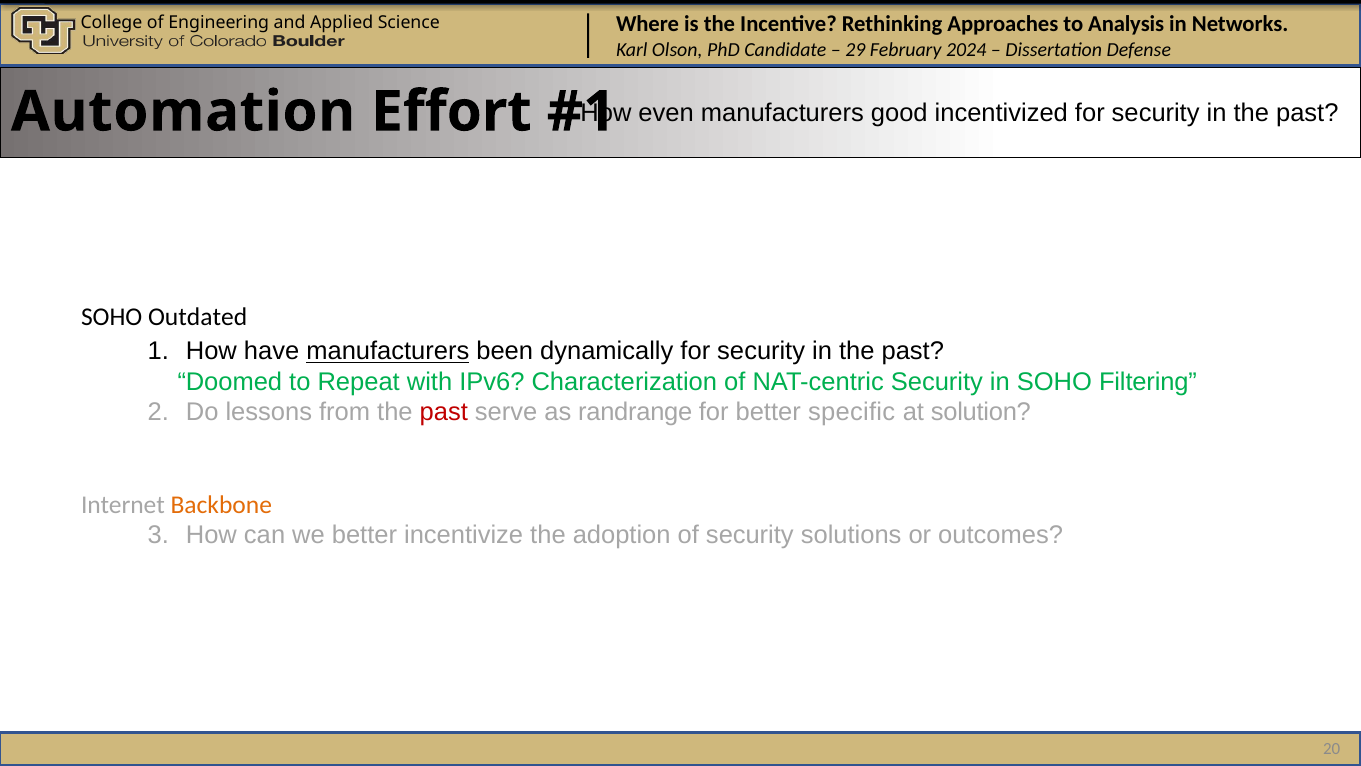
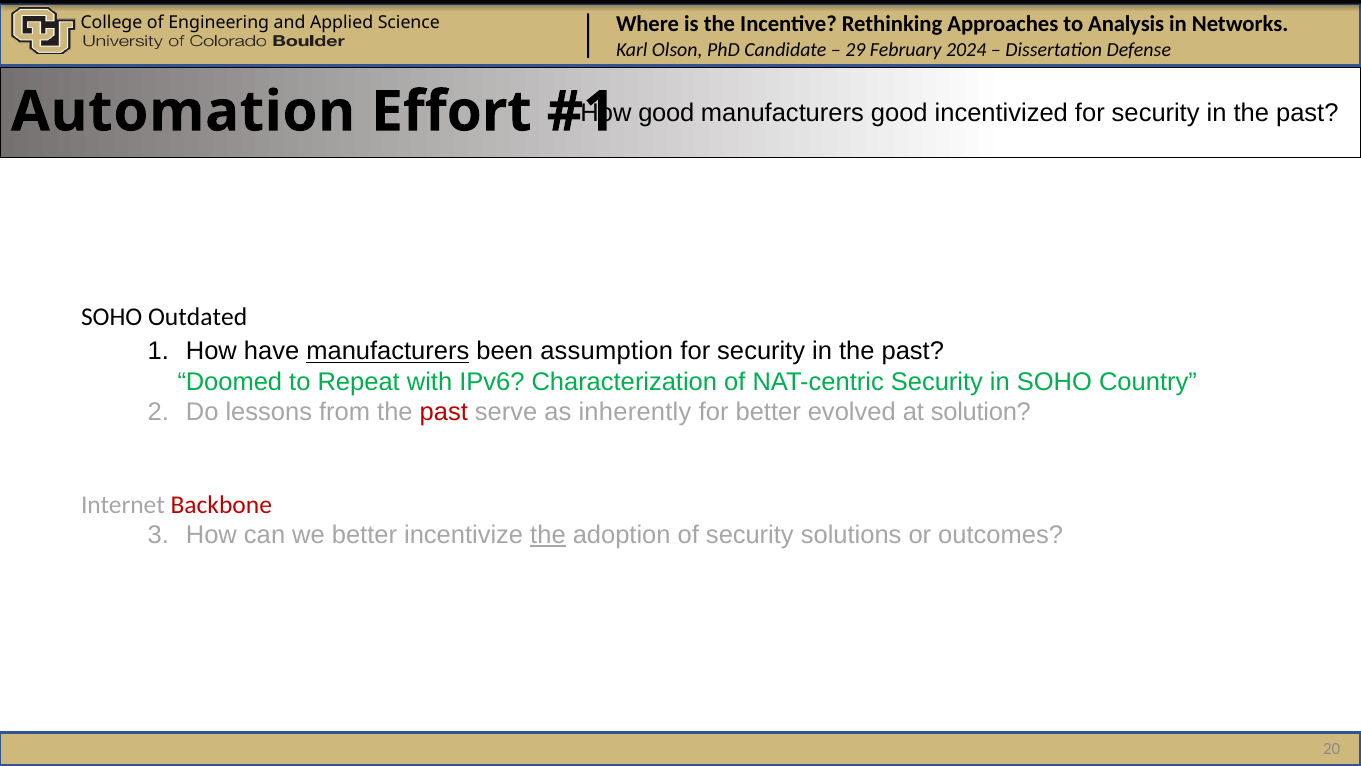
even: even -> good (666, 113)
dynamically: dynamically -> assumption (607, 351)
Filtering: Filtering -> Country (1148, 382)
randrange: randrange -> inherently (635, 412)
specific: specific -> evolved (852, 412)
Backbone colour: orange -> red (221, 505)
the underline: none -> present (548, 535)
